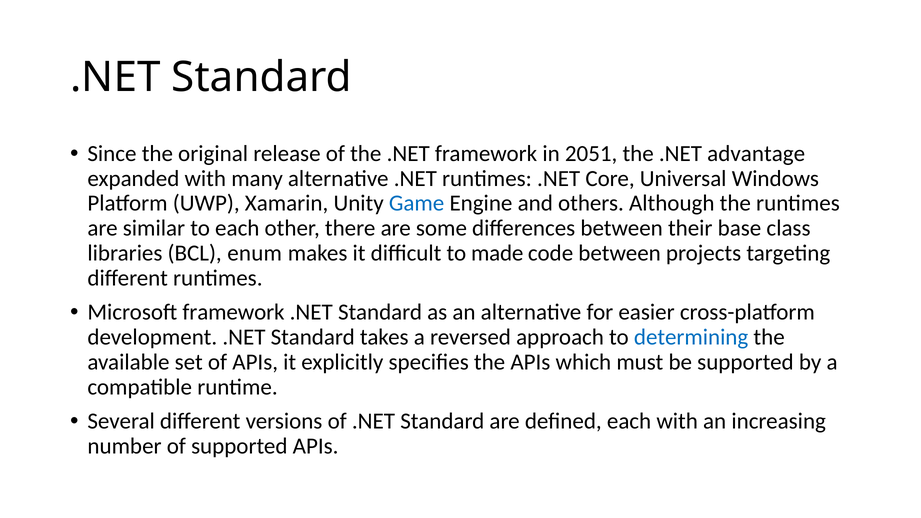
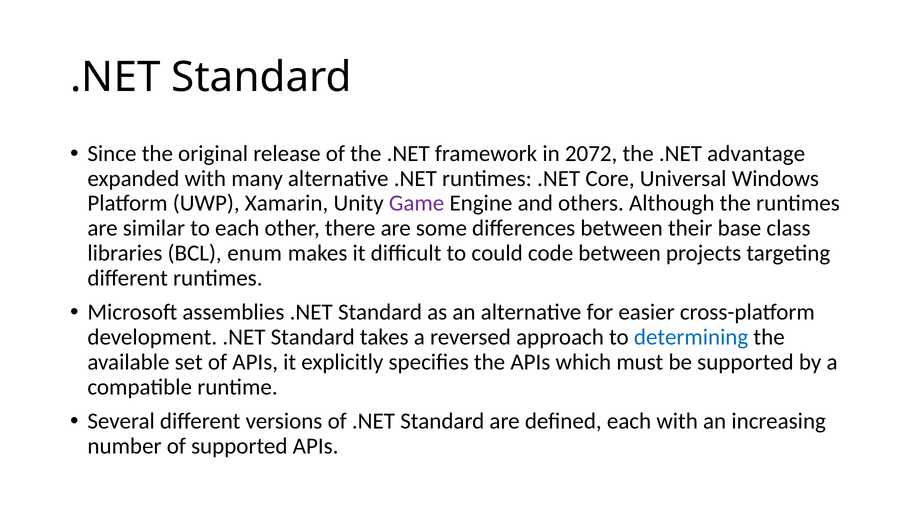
2051: 2051 -> 2072 (591, 154)
Game colour: blue -> purple (417, 203)
made: made -> could (497, 253)
Microsoft framework: framework -> assemblies (233, 312)
